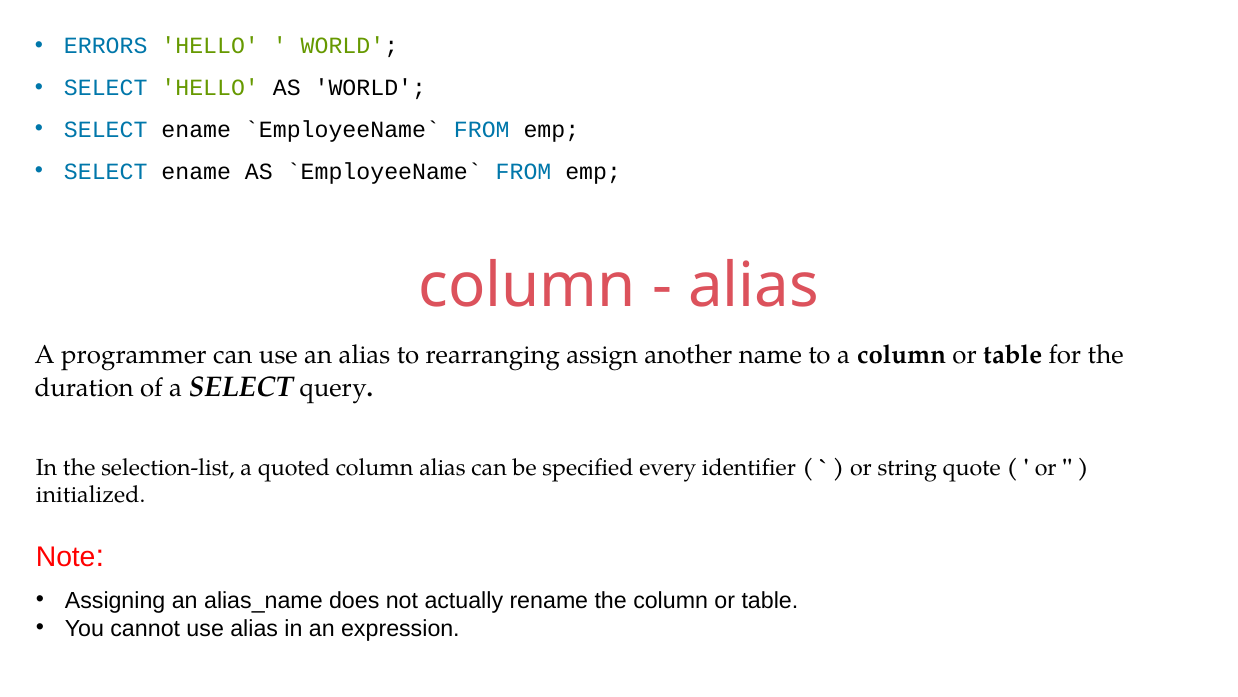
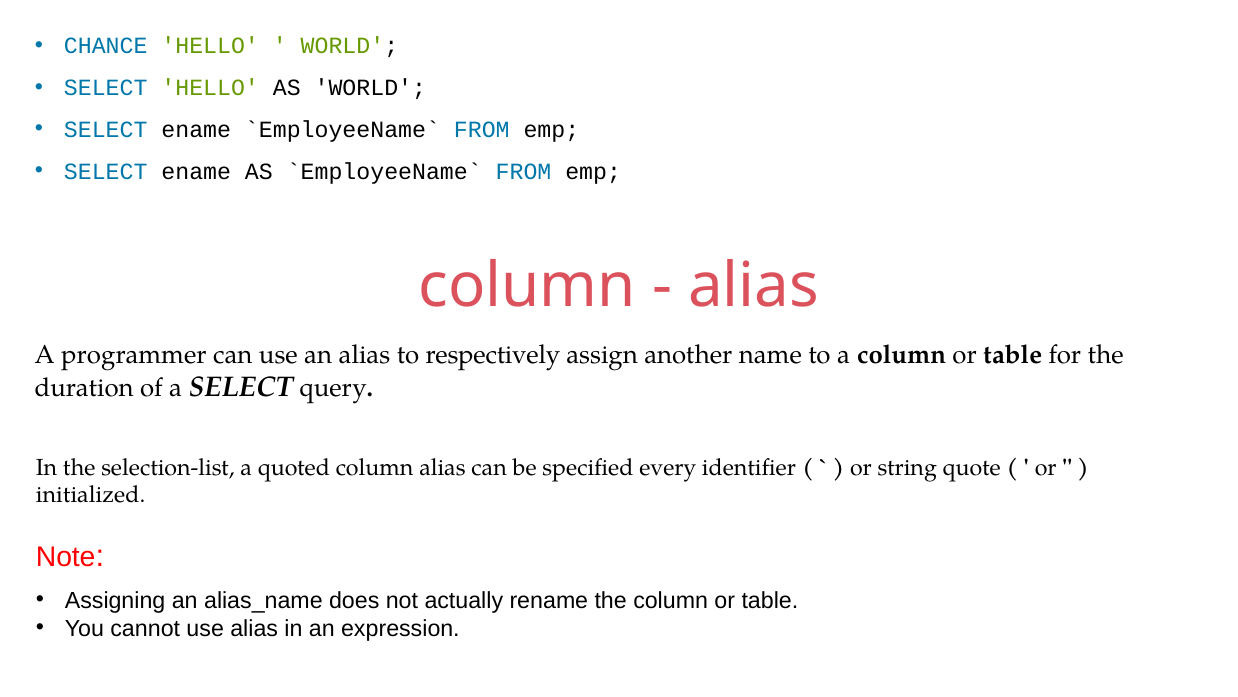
ERRORS: ERRORS -> CHANCE (106, 46)
rearranging: rearranging -> respectively (493, 355)
